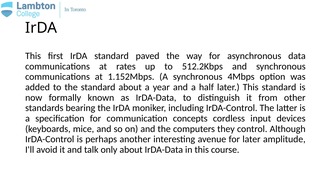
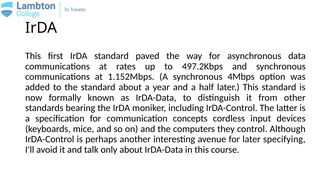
512.2Kbps: 512.2Kbps -> 497.2Kbps (202, 66)
amplitude: amplitude -> specifying (284, 139)
